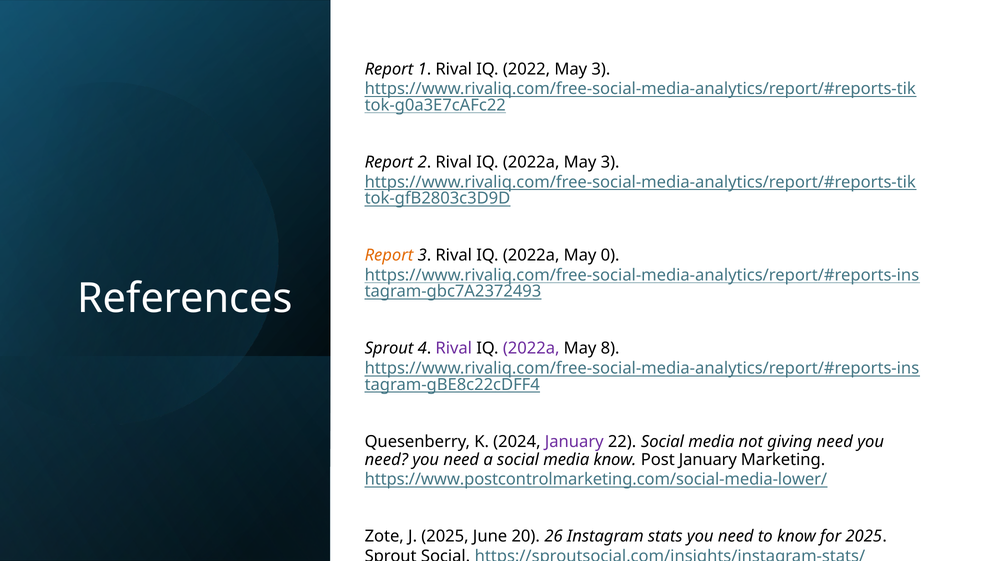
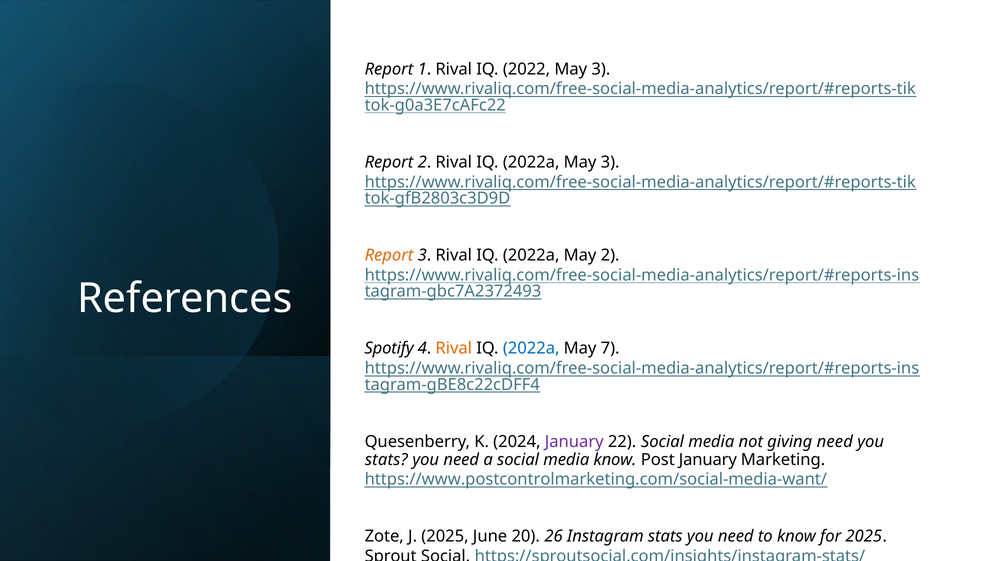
May 0: 0 -> 2 (610, 255)
Sprout: Sprout -> Spotify (389, 348)
Rival colour: purple -> orange (454, 348)
2022a colour: purple -> blue (531, 348)
8: 8 -> 7 (610, 348)
need: need -> stats (386, 459)
https://www.postcontrolmarketing.com/social-media-lower/: https://www.postcontrolmarketing.com/social-media-lower/ -> https://www.postcontrolmarketing.com/social-media-want/ (596, 479)
